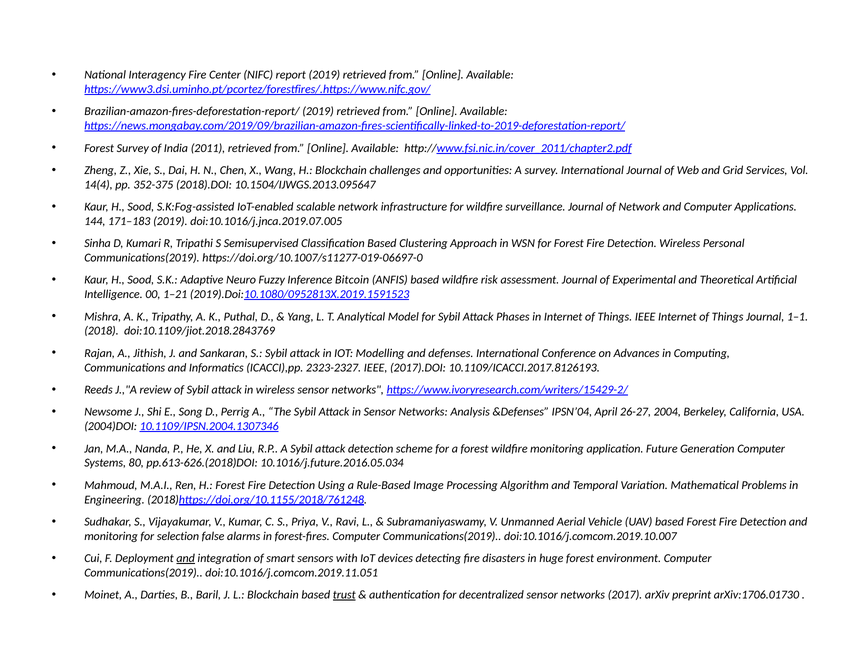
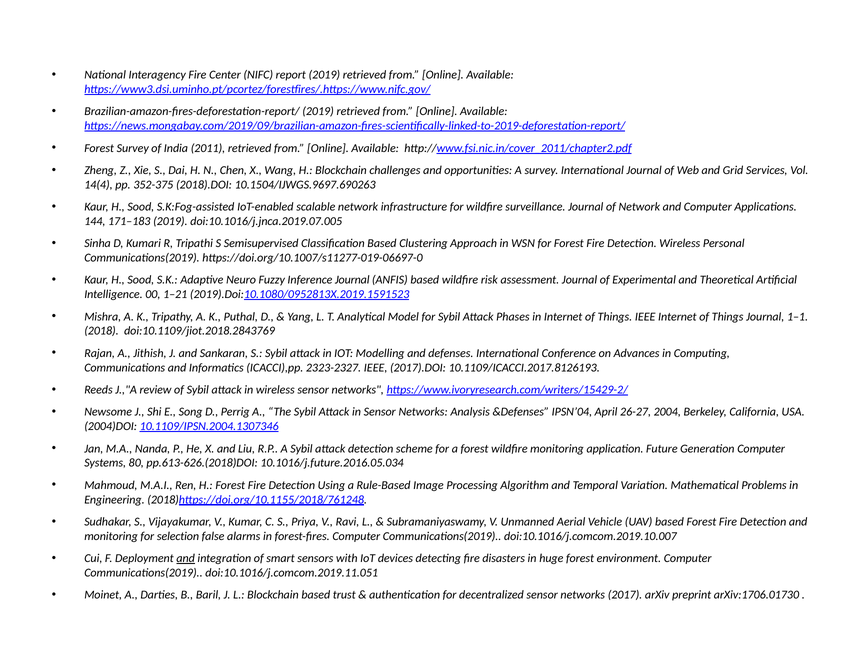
10.1504/IJWGS.2013.095647: 10.1504/IJWGS.2013.095647 -> 10.1504/IJWGS.9697.690263 (305, 185)
Inference Bitcoin: Bitcoin -> Journal (352, 280)
trust underline: present -> none (344, 595)
